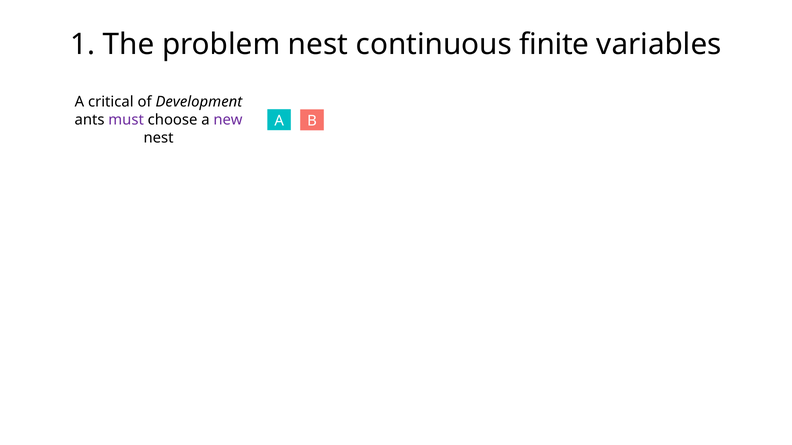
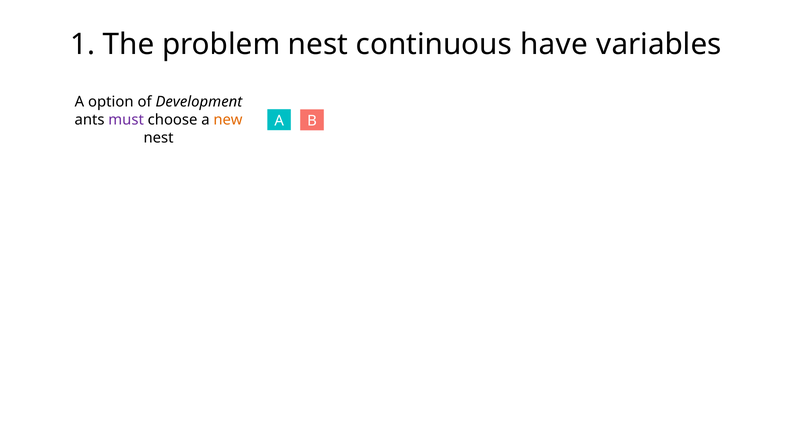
finite: finite -> have (554, 44)
critical: critical -> option (111, 102)
new colour: purple -> orange (228, 120)
